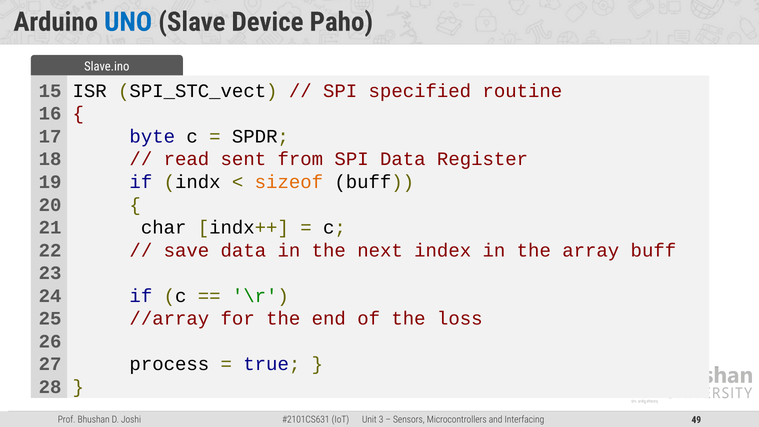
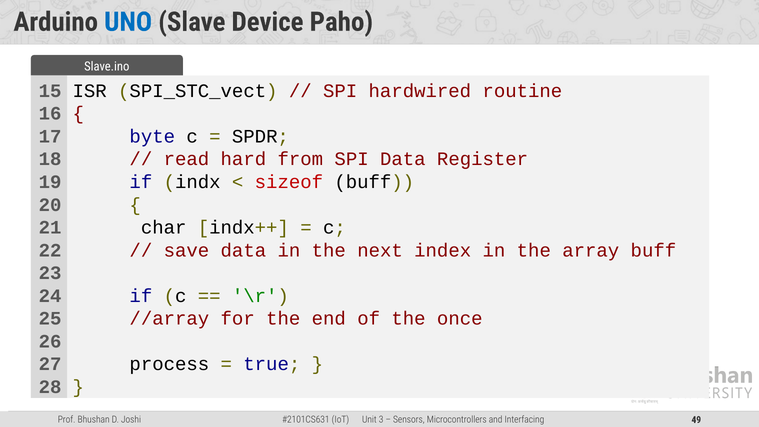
specified: specified -> hardwired (420, 91)
sent: sent -> hard (243, 159)
sizeof colour: orange -> red (289, 182)
loss: loss -> once (460, 319)
